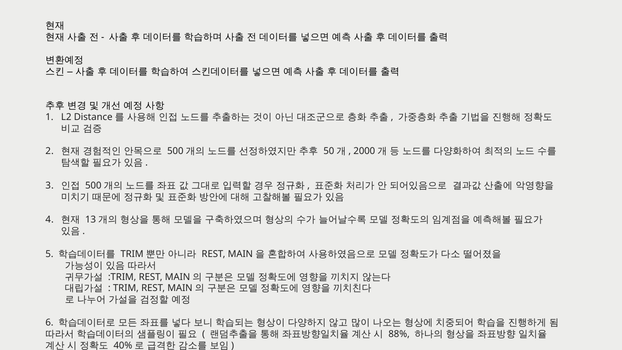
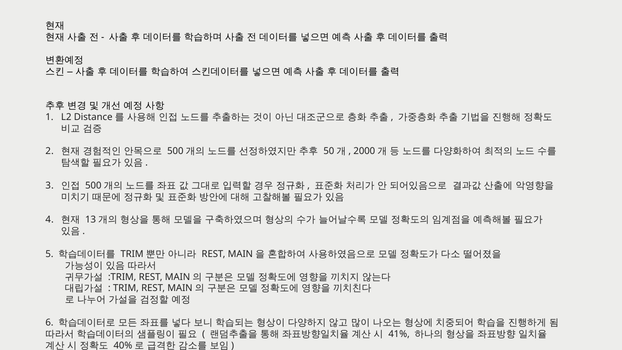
88%: 88% -> 41% (399, 334)
